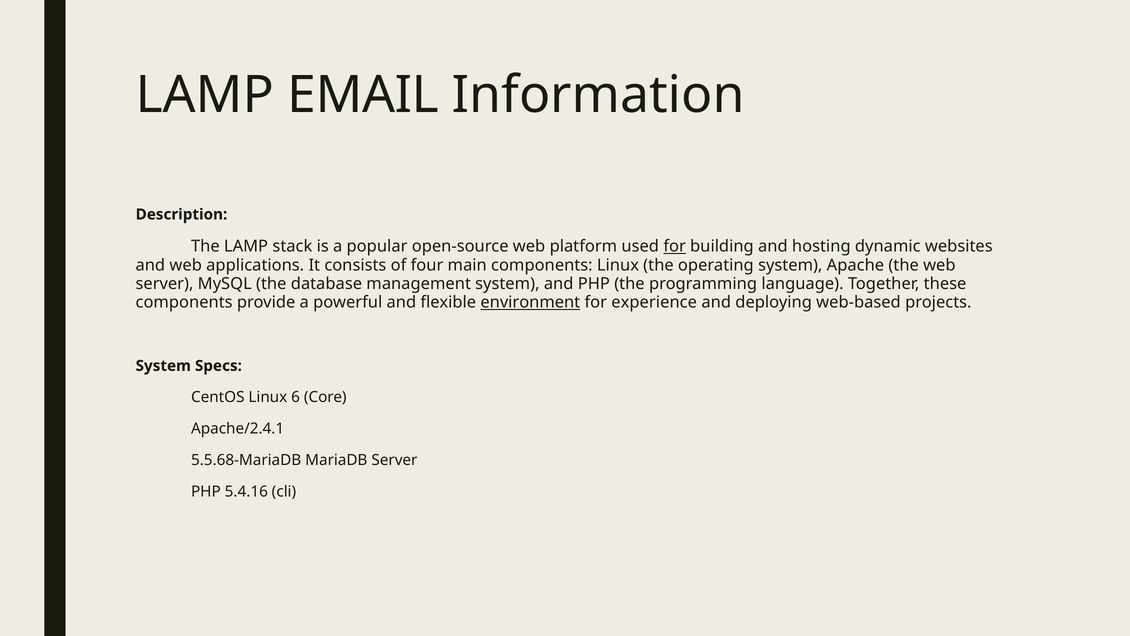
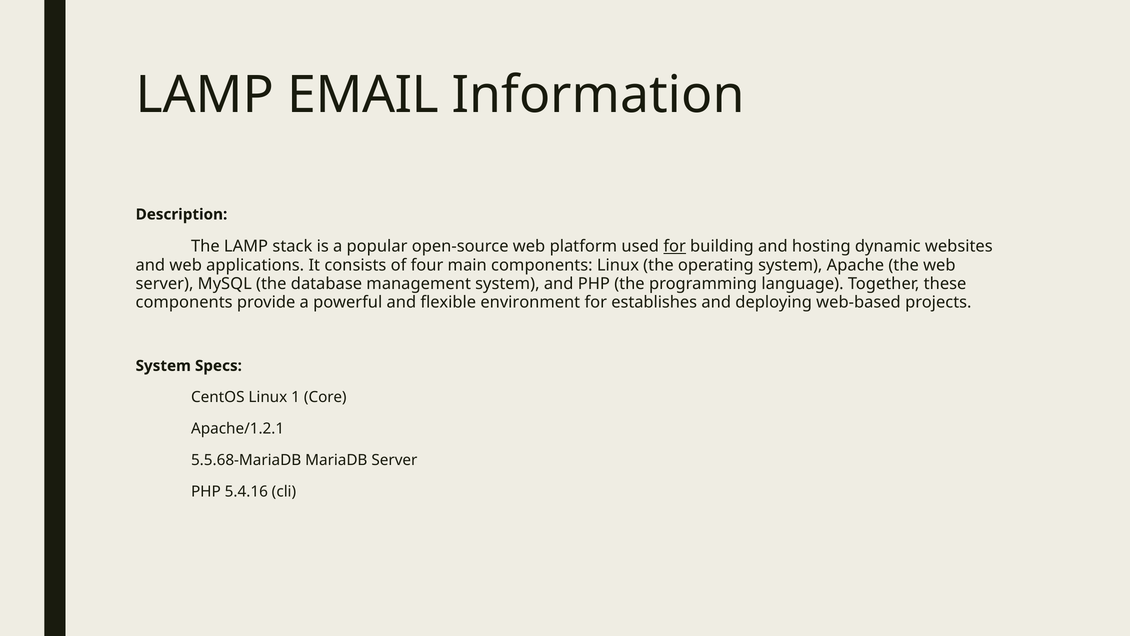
environment underline: present -> none (530, 302)
experience: experience -> establishes (654, 302)
6: 6 -> 1 (296, 397)
Apache/2.4.1: Apache/2.4.1 -> Apache/1.2.1 (238, 428)
